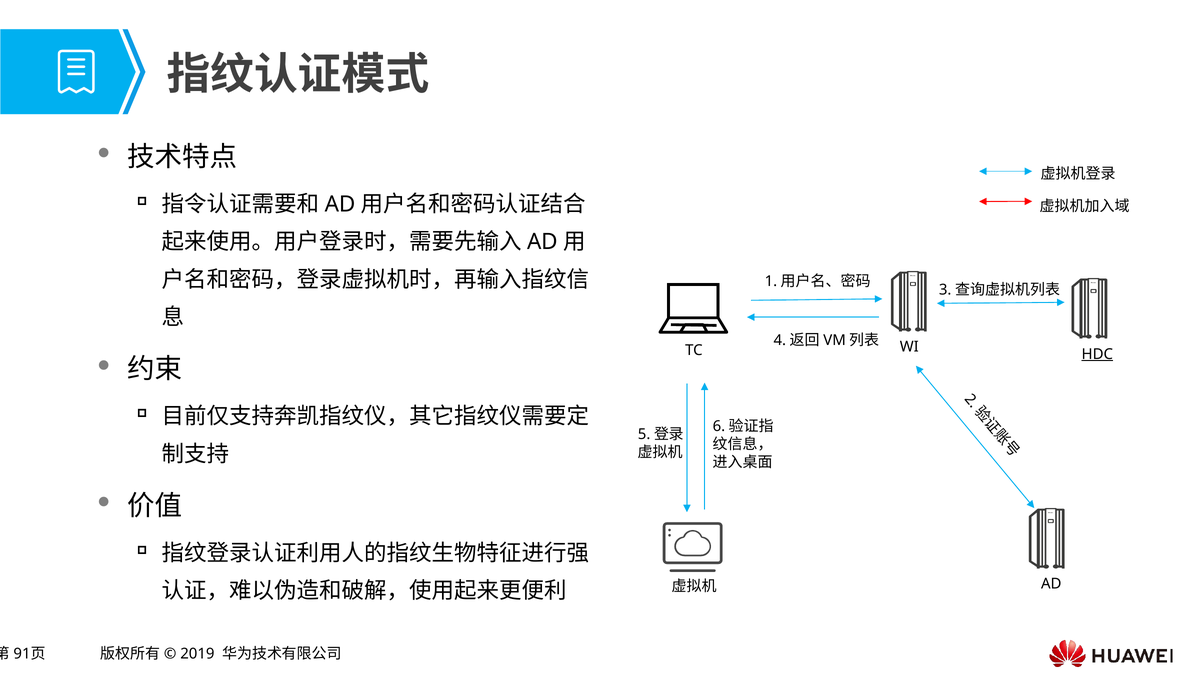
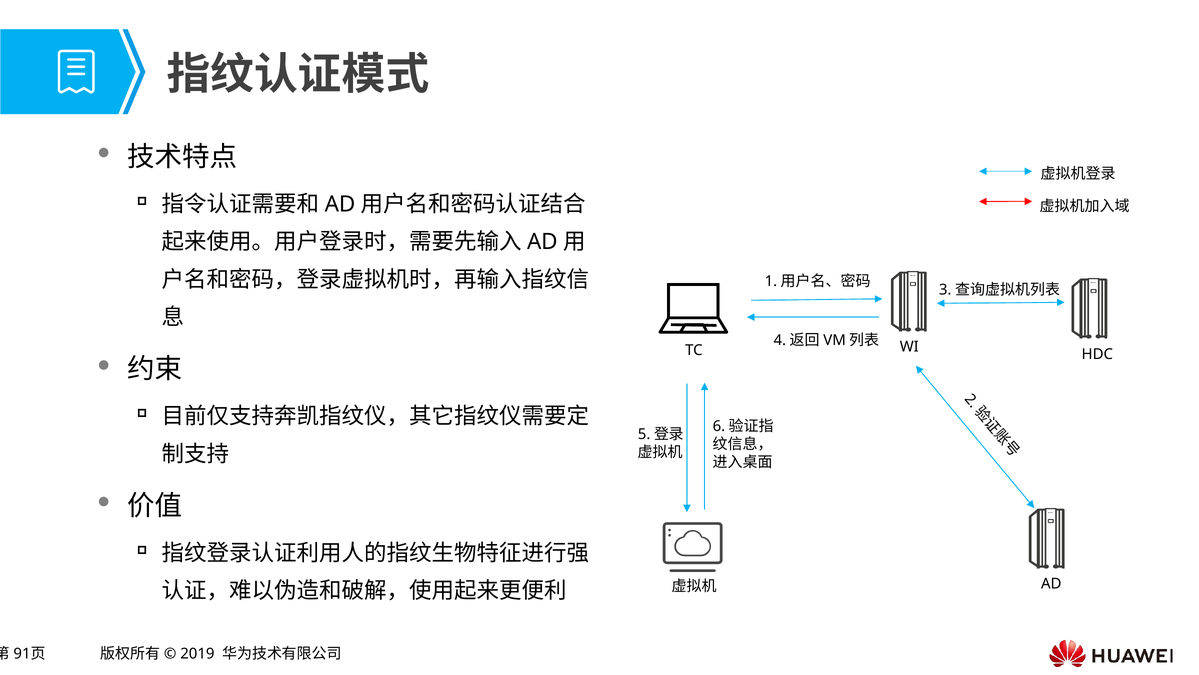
HDC underline: present -> none (1097, 354)
